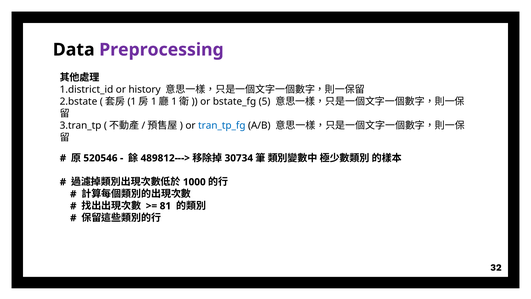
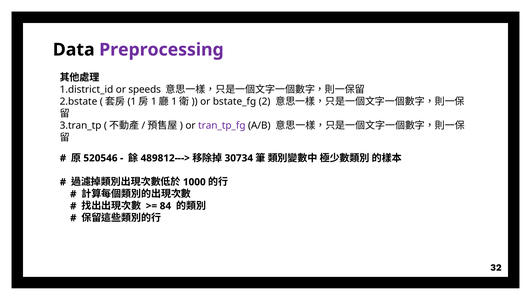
history: history -> speeds (145, 89)
5: 5 -> 2 (265, 101)
tran_tp_fg colour: blue -> purple (222, 125)
81: 81 -> 84 (165, 206)
